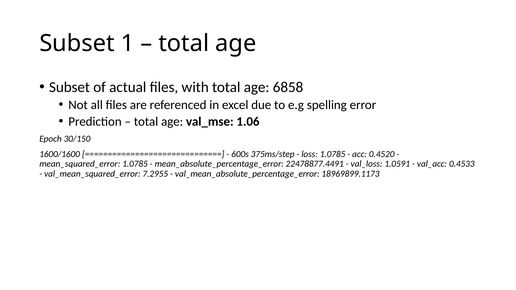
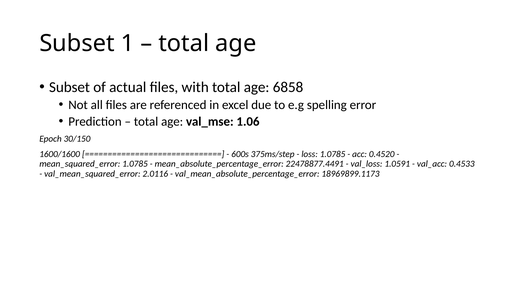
7.2955: 7.2955 -> 2.0116 (155, 174)
